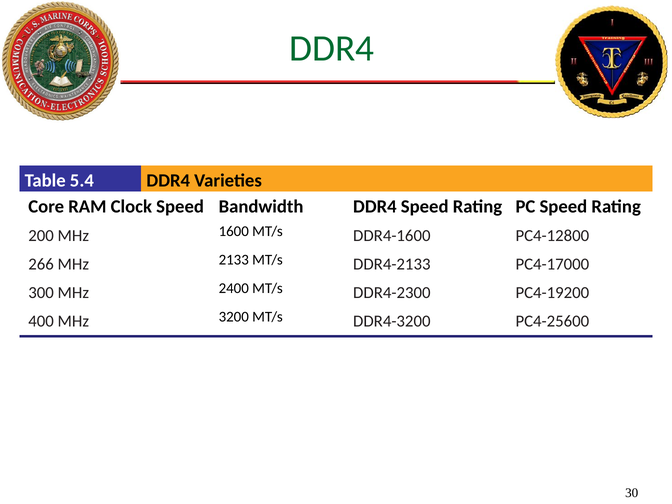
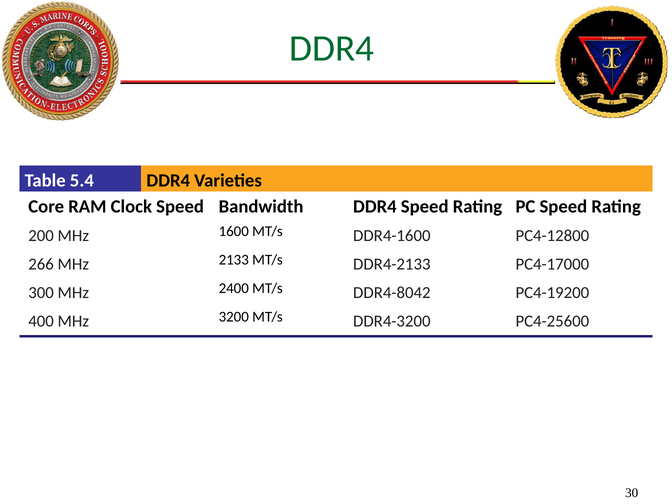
DDR4-2300: DDR4-2300 -> DDR4-8042 (392, 293)
